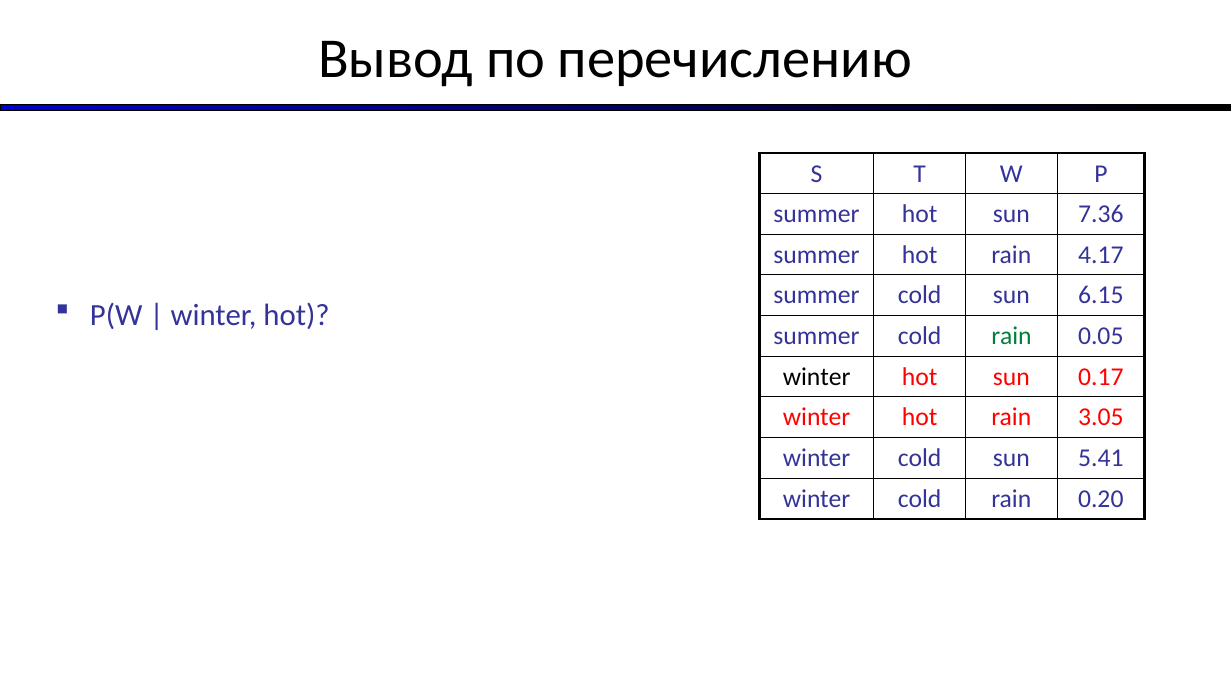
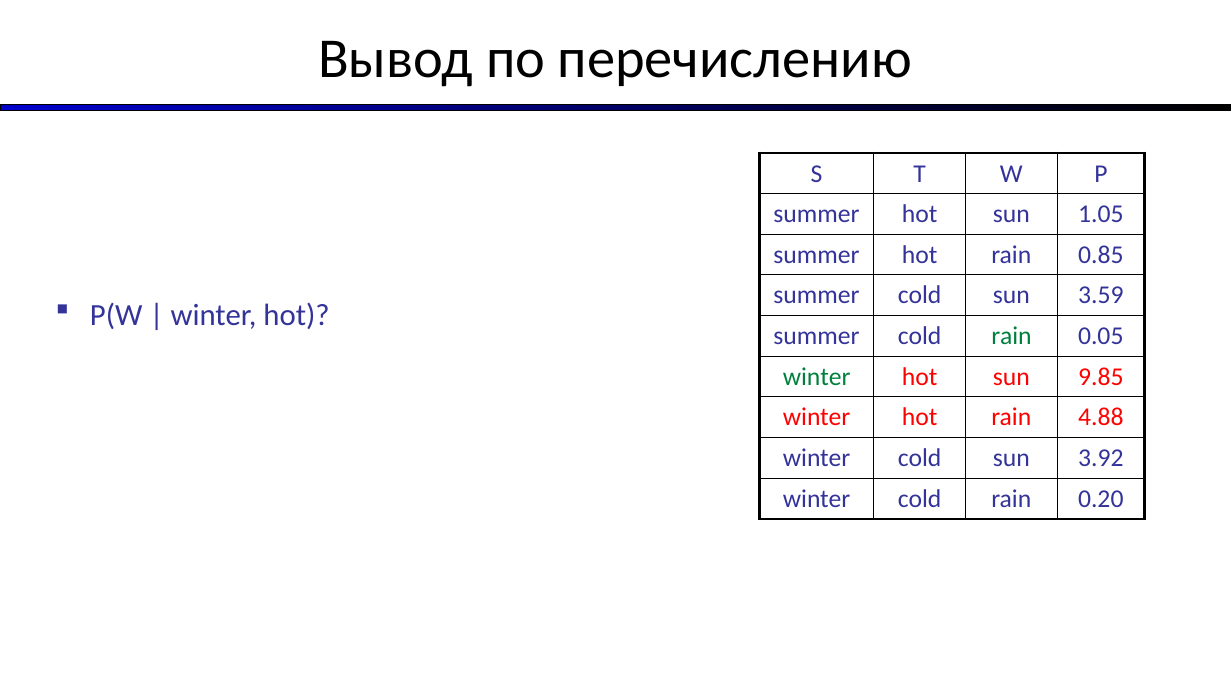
7.36: 7.36 -> 1.05 (1101, 214)
4.17: 4.17 -> 0.85 (1101, 255)
6.15: 6.15 -> 3.59 (1101, 296)
winter colour: black -> green (817, 377)
0.17: 0.17 -> 9.85 (1101, 377)
3.05: 3.05 -> 4.88 (1101, 418)
5.41: 5.41 -> 3.92 (1101, 458)
